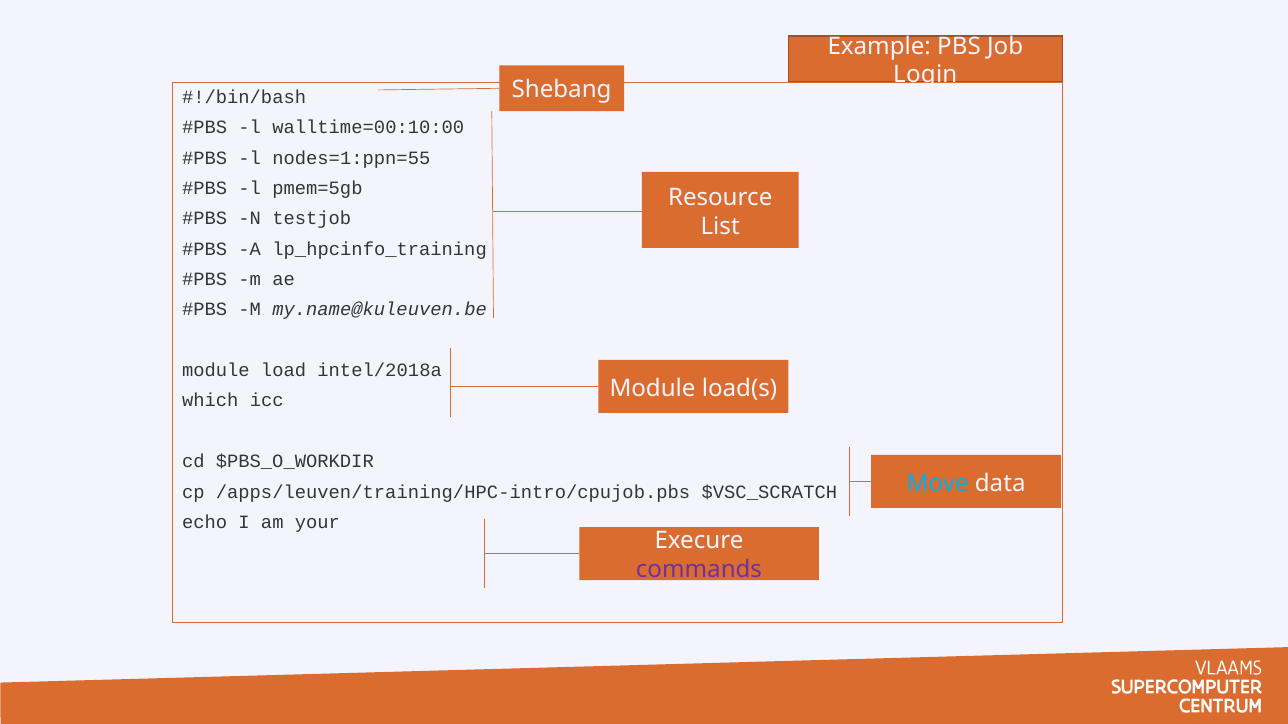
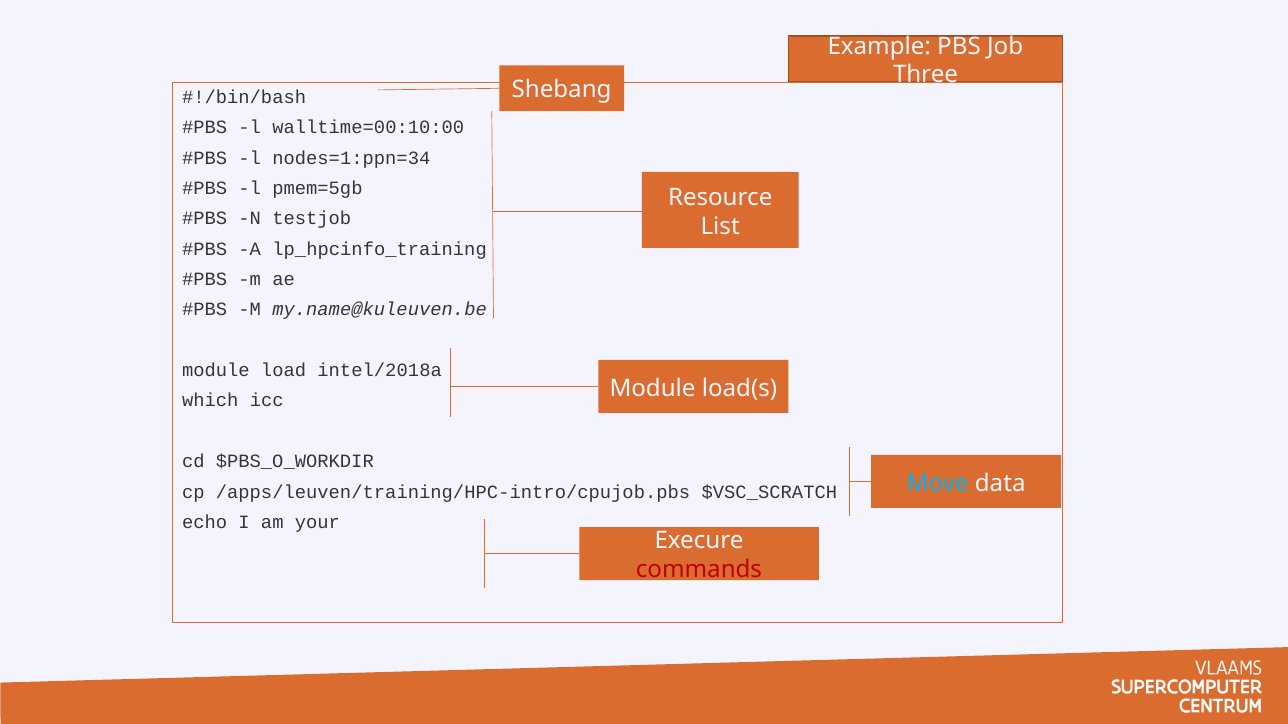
Login: Login -> Three (926, 75)
nodes=1:ppn=55: nodes=1:ppn=55 -> nodes=1:ppn=34 (351, 158)
commands colour: purple -> red (699, 570)
